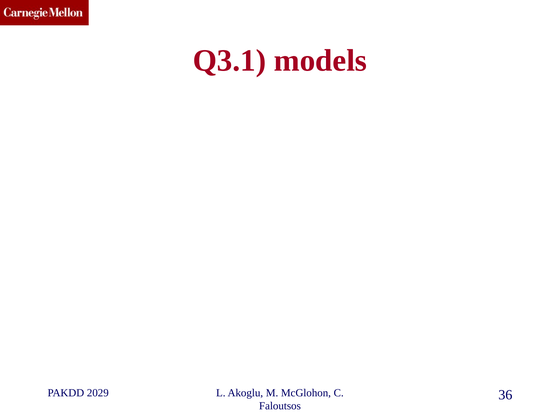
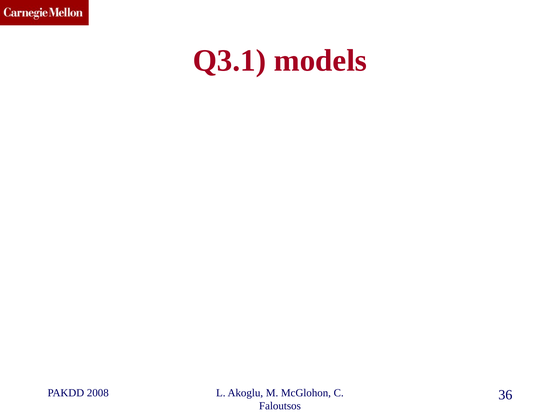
2029: 2029 -> 2008 (98, 393)
